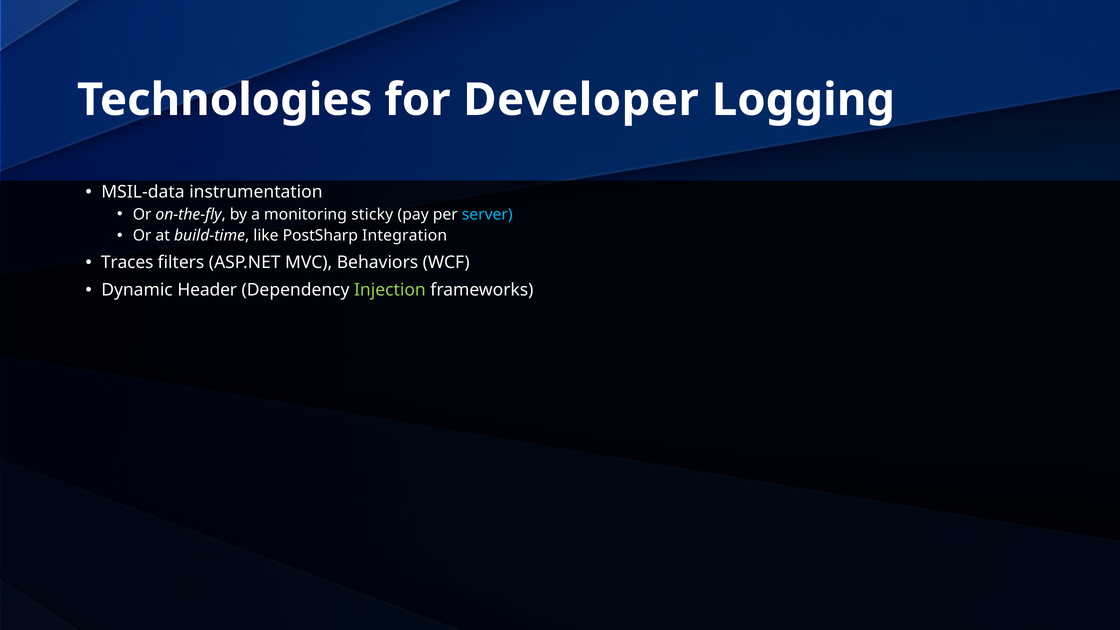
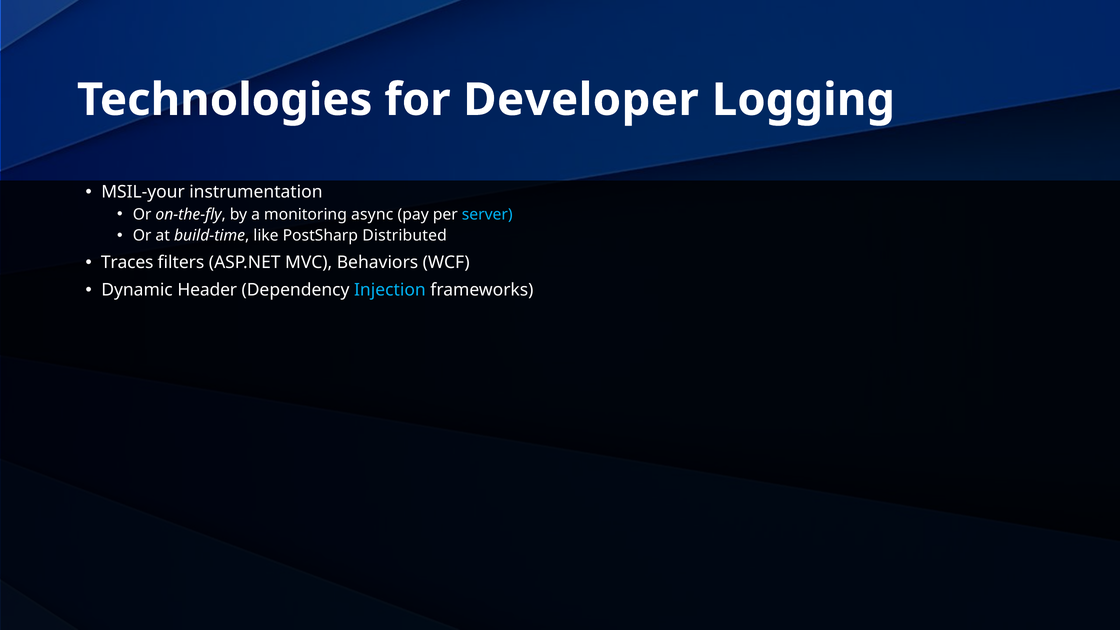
MSIL-data: MSIL-data -> MSIL-your (143, 192)
sticky: sticky -> async (372, 214)
Integration: Integration -> Distributed (405, 236)
Injection colour: light green -> light blue (390, 290)
